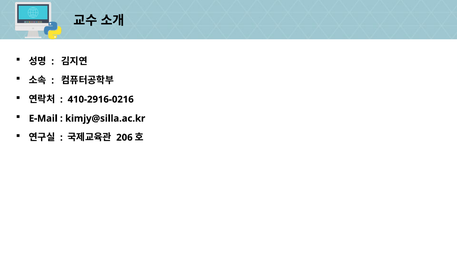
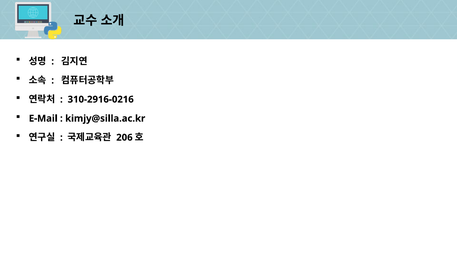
410-2916-0216: 410-2916-0216 -> 310-2916-0216 (101, 99)
